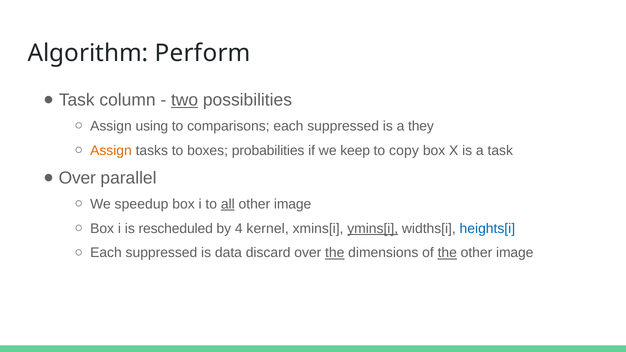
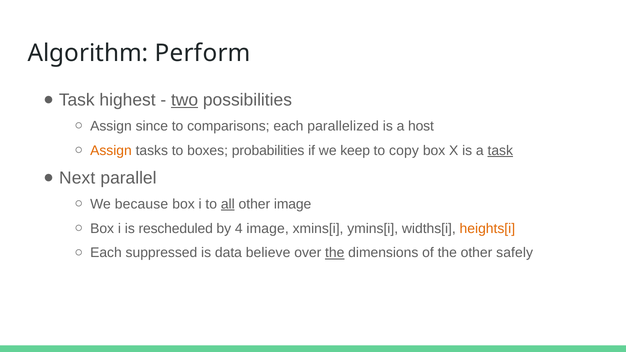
column: column -> highest (128, 100)
using: using -> since (152, 126)
comparisons each suppressed: suppressed -> parallelized (343, 126)
they: they -> host (421, 126)
task underline: none -> present (500, 151)
Over: Over -> Next (77, 178)
speedup: speedup -> because (141, 204)
4 kernel: kernel -> image (268, 229)
ymins[i underline: present -> none (373, 229)
heights[i colour: blue -> orange (487, 229)
discard: discard -> believe (268, 253)
the underline: present -> none (447, 253)
image: image -> safely (515, 253)
